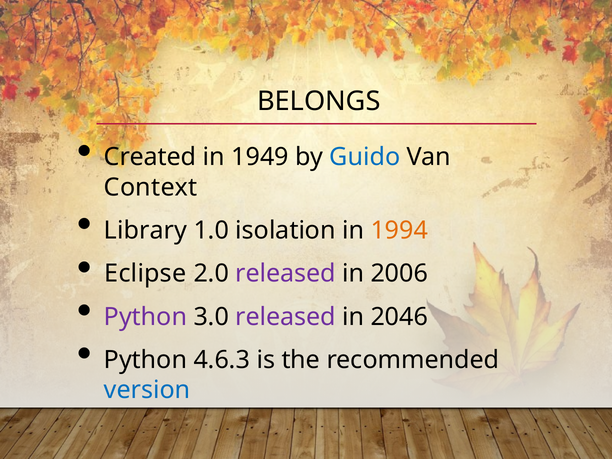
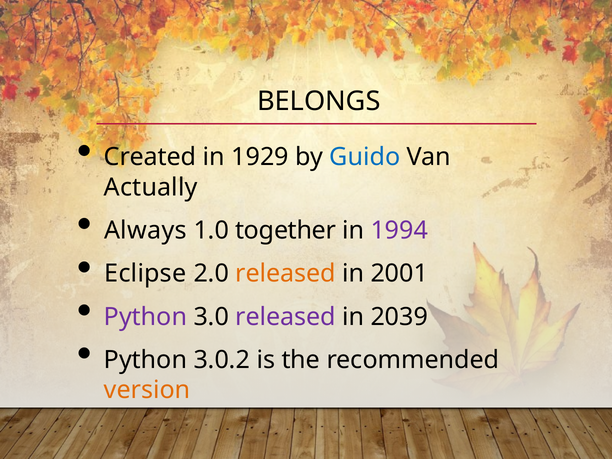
1949: 1949 -> 1929 (260, 157)
Context: Context -> Actually (151, 187)
Library: Library -> Always (145, 230)
isolation: isolation -> together (286, 230)
1994 colour: orange -> purple (399, 230)
released colour: purple -> orange (286, 274)
2006: 2006 -> 2001 (399, 274)
2046: 2046 -> 2039 (399, 317)
4.6.3: 4.6.3 -> 3.0.2 (222, 360)
version colour: blue -> orange (147, 390)
